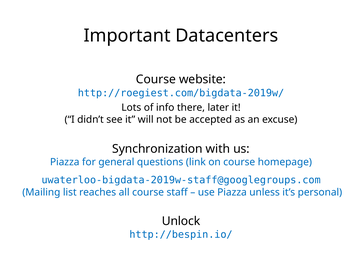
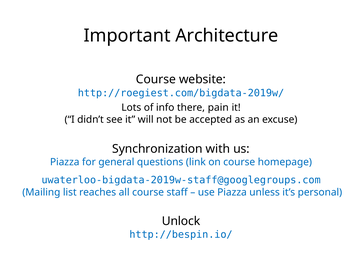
Datacenters: Datacenters -> Architecture (227, 36)
later: later -> pain (218, 107)
